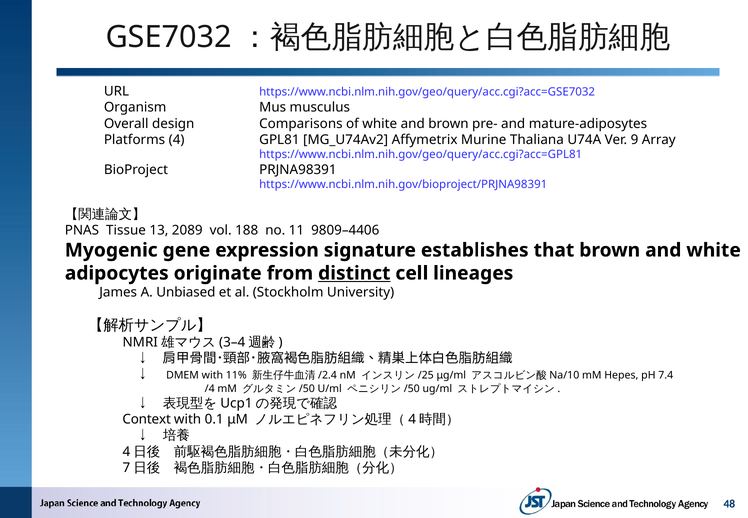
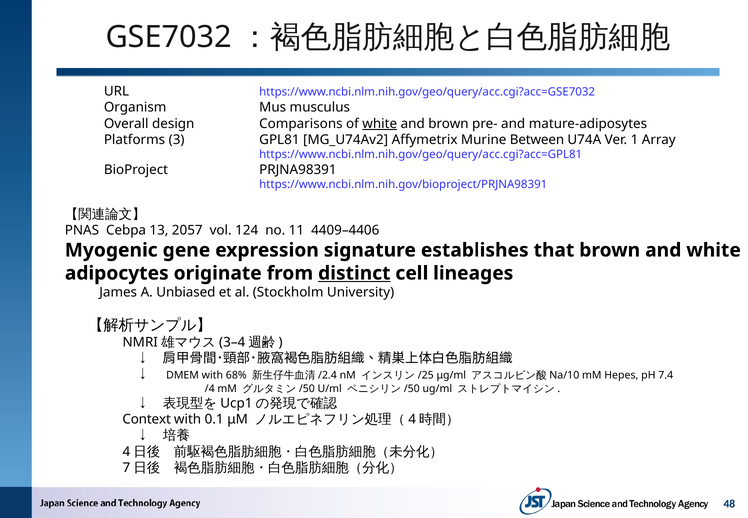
white underline: none -> present (380, 124)
4: 4 -> 3 (177, 140)
Thaliana: Thaliana -> Between (537, 140)
9: 9 -> 1 (635, 140)
Tissue: Tissue -> Cebpa (126, 230)
2089: 2089 -> 2057 (187, 230)
188: 188 -> 124 (247, 230)
9809–4406: 9809–4406 -> 4409–4406 (345, 230)
11%: 11% -> 68% (236, 375)
